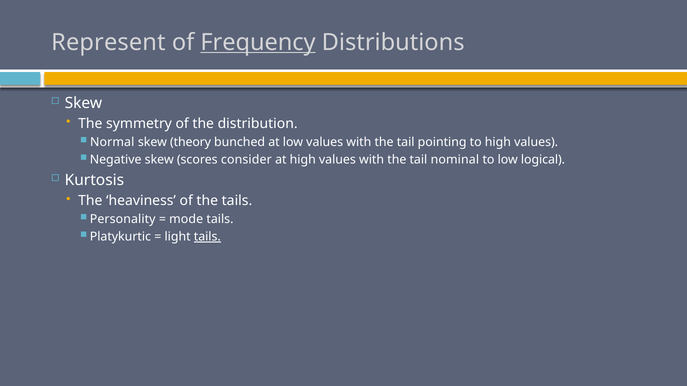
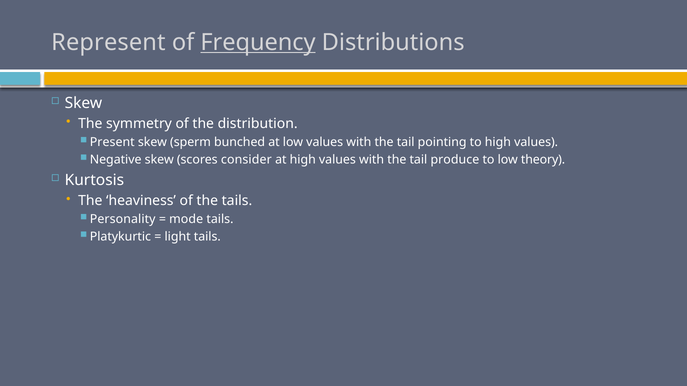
Normal: Normal -> Present (112, 142)
theory: theory -> sperm (191, 142)
nominal: nominal -> produce (455, 160)
logical: logical -> theory (543, 160)
tails underline: present -> none (207, 237)
